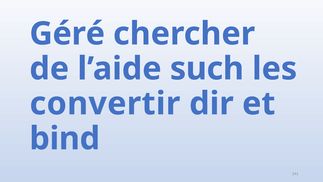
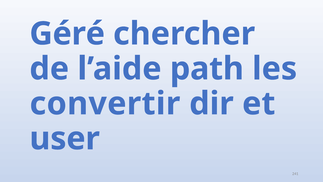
such: such -> path (207, 69)
bind: bind -> user (65, 138)
